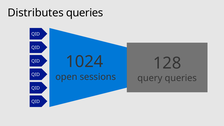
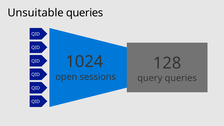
Distributes: Distributes -> Unsuitable (36, 13)
